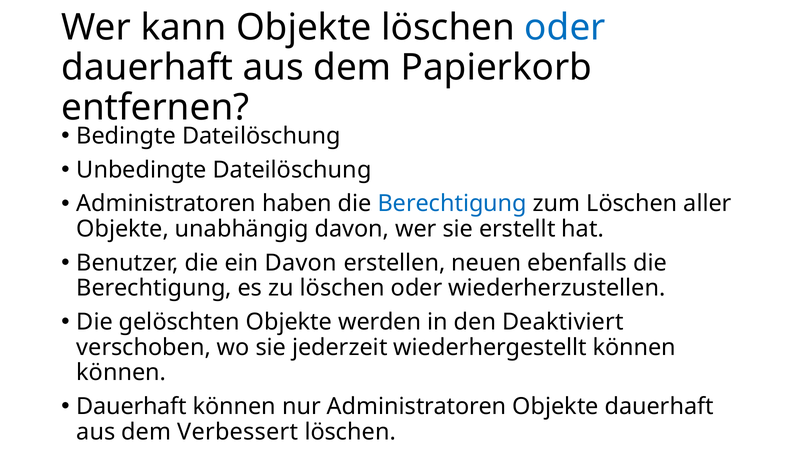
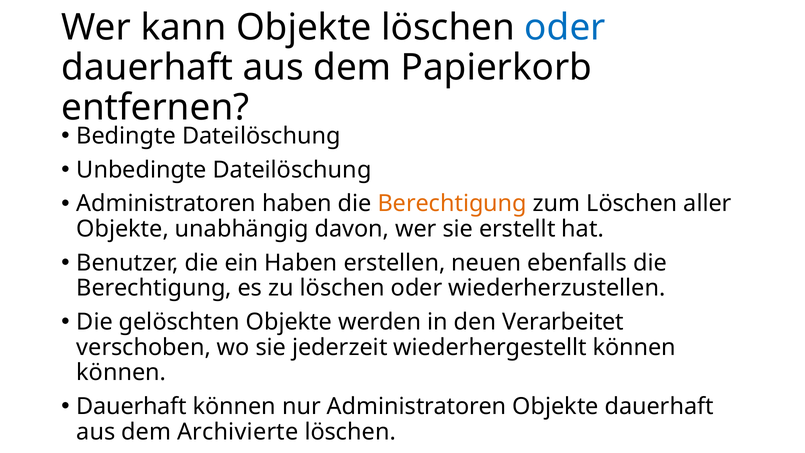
Berechtigung colour: blue -> orange (452, 204)
ein Davon: Davon -> Haben (301, 263)
Deaktiviert: Deaktiviert -> Verarbeitet (563, 322)
Verbessert: Verbessert -> Archivierte (238, 432)
